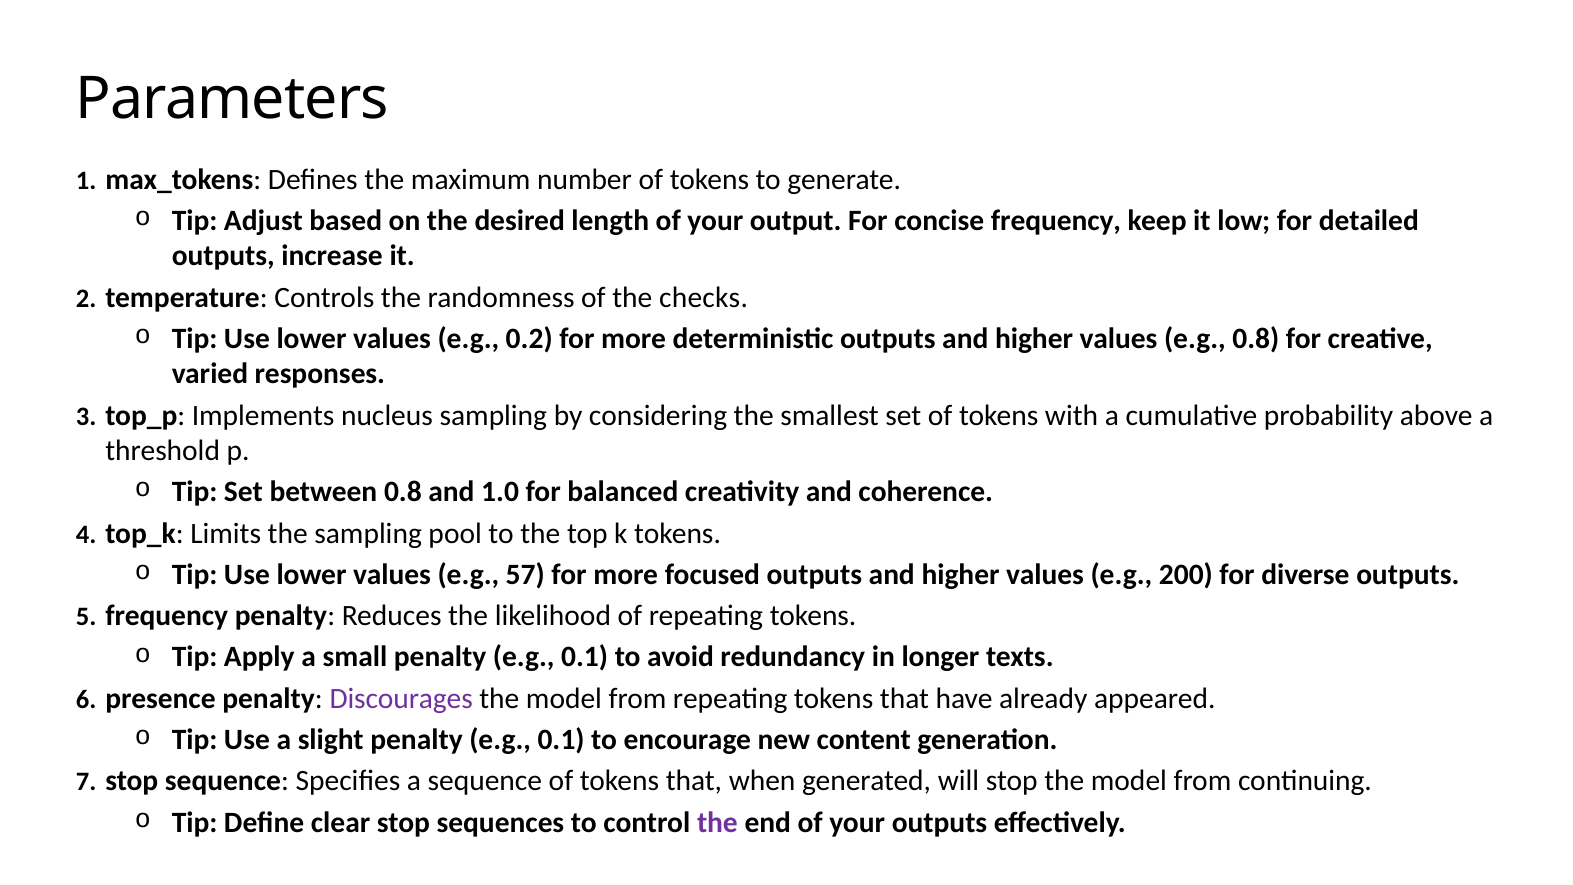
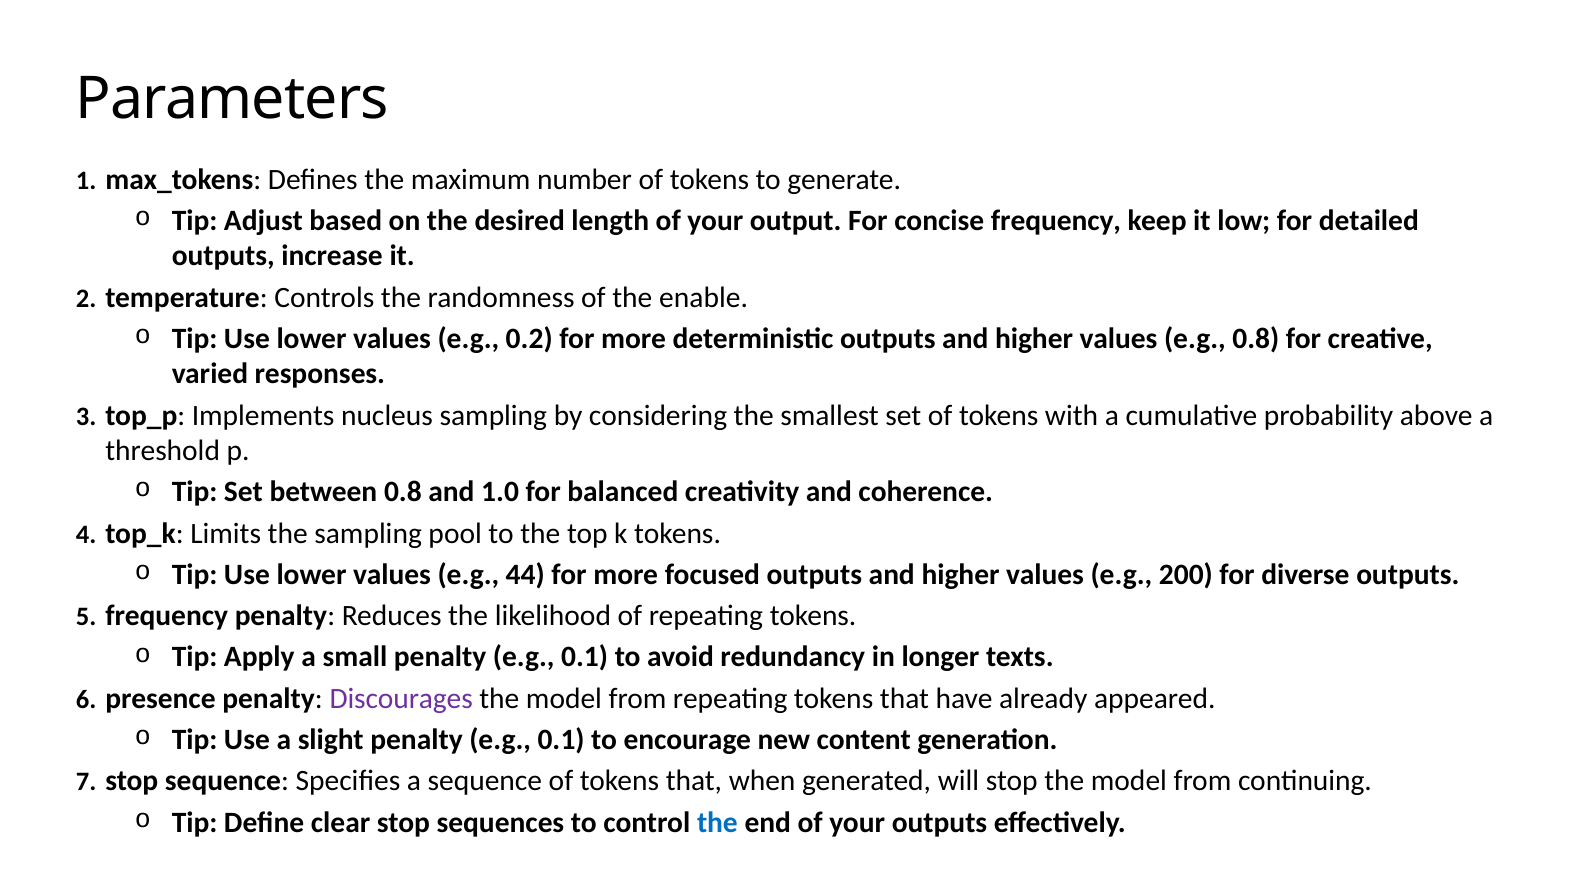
checks: checks -> enable (704, 297)
57: 57 -> 44 (525, 575)
the colour: purple -> blue (717, 822)
